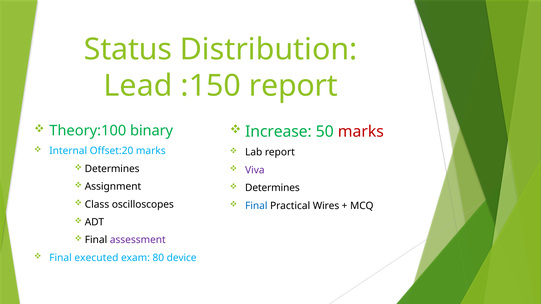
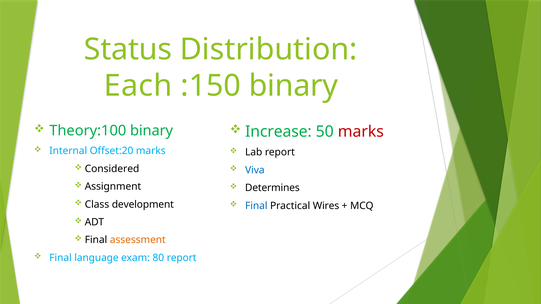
Lead: Lead -> Each (138, 86)
:150 report: report -> binary (293, 86)
Determines: Determines -> Considered (112, 169)
Viva colour: purple -> blue (255, 170)
oscilloscopes: oscilloscopes -> development (143, 205)
assessment colour: purple -> orange (138, 240)
executed: executed -> language (96, 258)
80 device: device -> report (182, 258)
